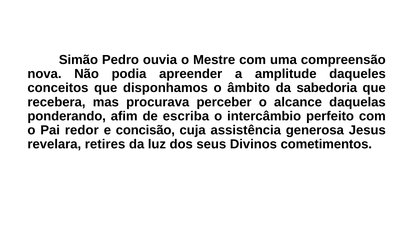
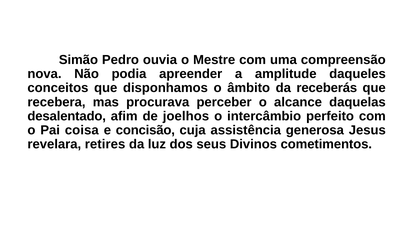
sabedoria: sabedoria -> receberás (327, 88)
ponderando: ponderando -> desalentado (67, 116)
escriba: escriba -> joelhos (186, 116)
redor: redor -> coisa (82, 130)
